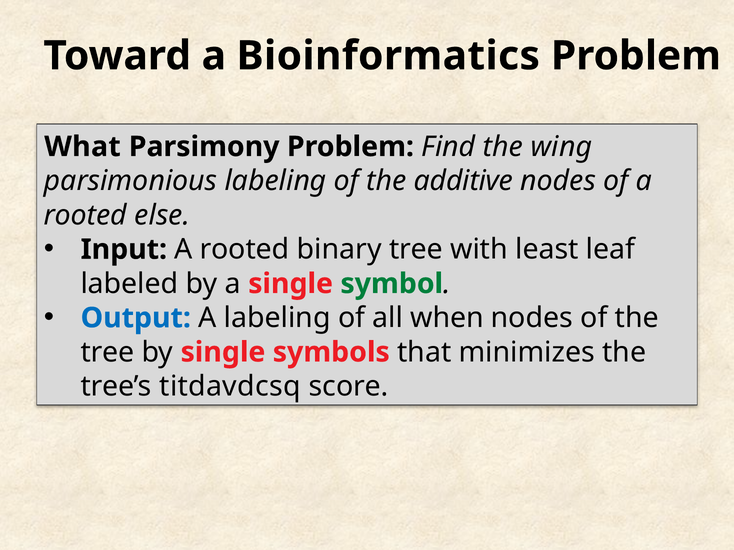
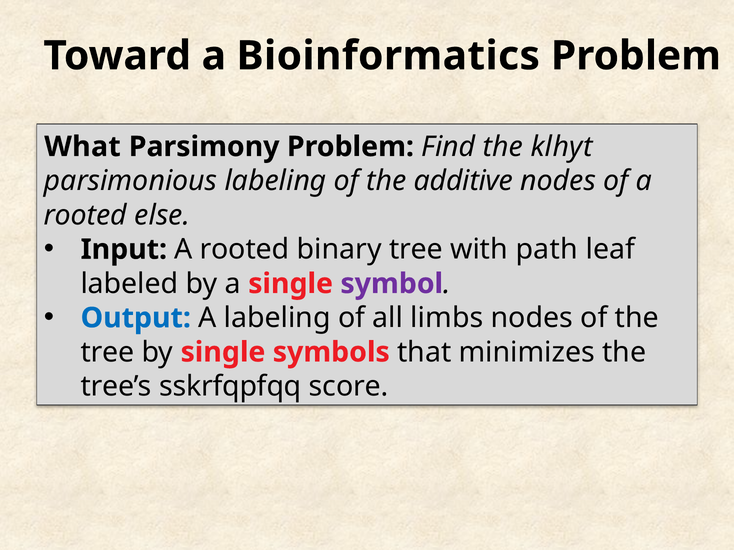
wing: wing -> klhyt (562, 147)
least: least -> path (547, 250)
symbol colour: green -> purple (392, 284)
when: when -> limbs (447, 318)
titdavdcsq: titdavdcsq -> sskrfqpfqq (230, 387)
